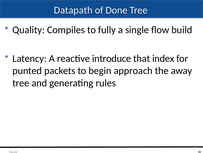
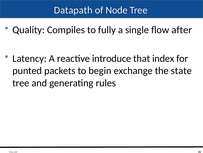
Done: Done -> Node (117, 10)
build: build -> after (182, 30)
approach: approach -> exchange (133, 70)
away: away -> state (181, 70)
